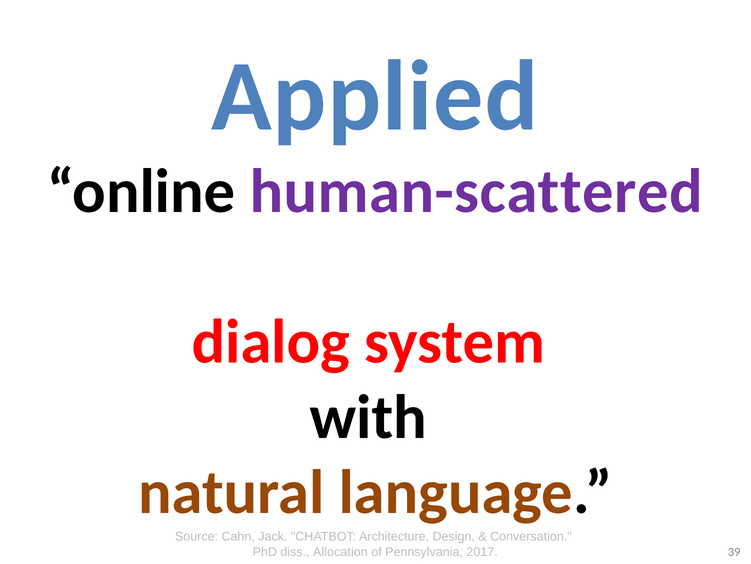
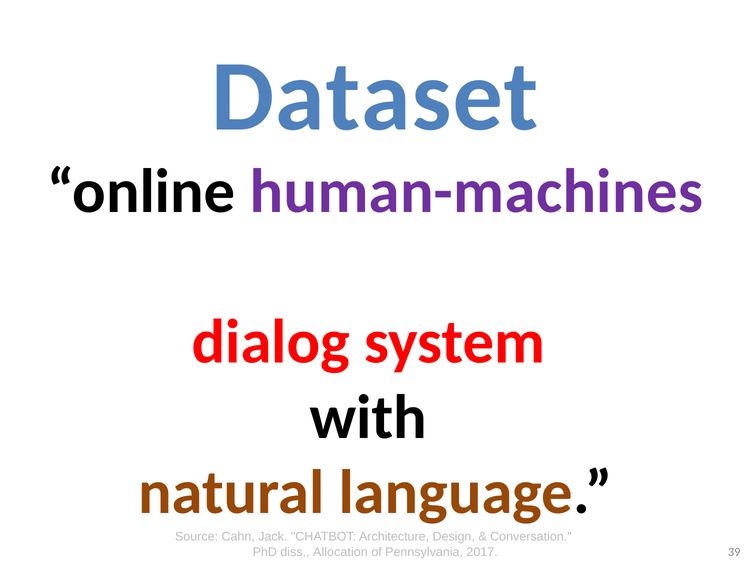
Applied: Applied -> Dataset (375, 97)
human-scattered: human-scattered -> human-machines (476, 192)
